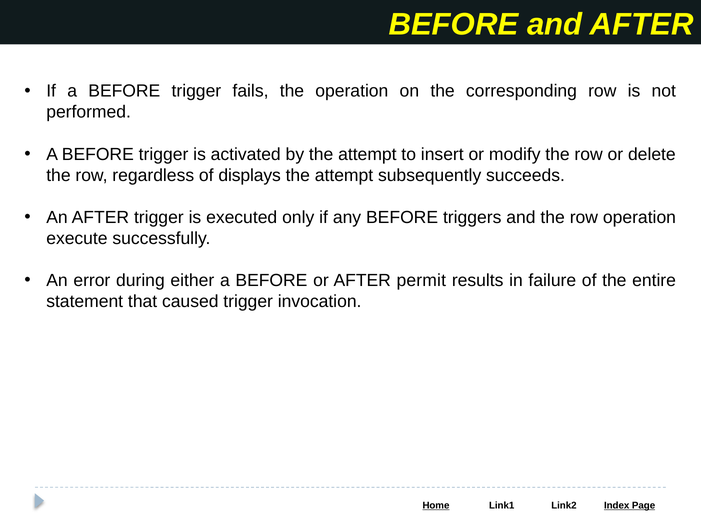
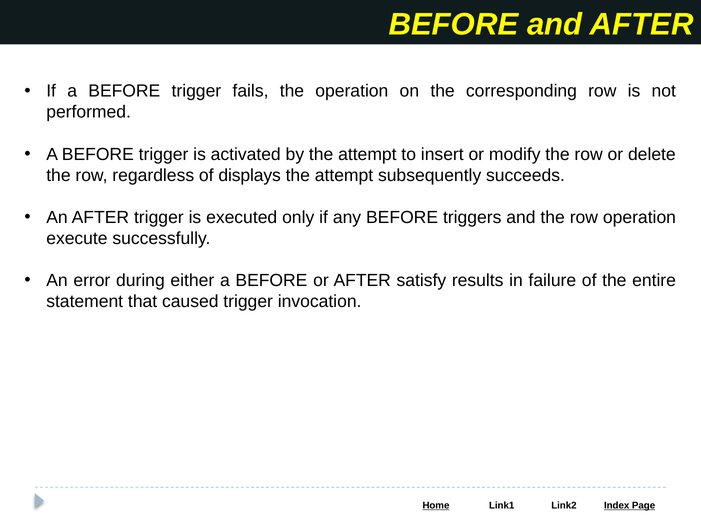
permit: permit -> satisfy (421, 280)
